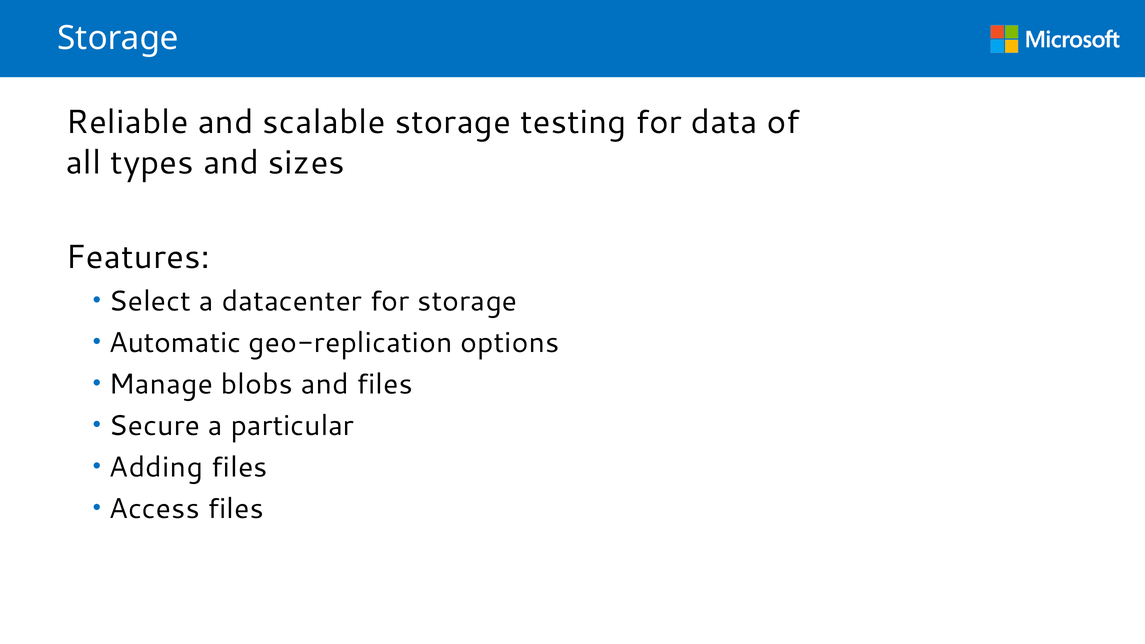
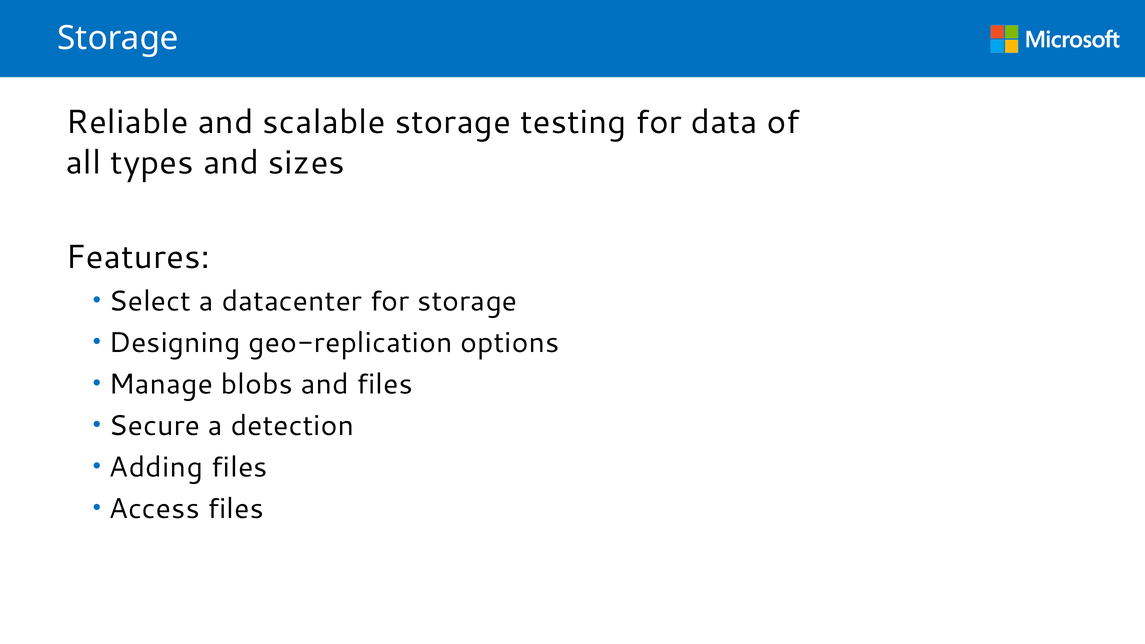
Automatic: Automatic -> Designing (175, 343)
particular: particular -> detection (292, 426)
